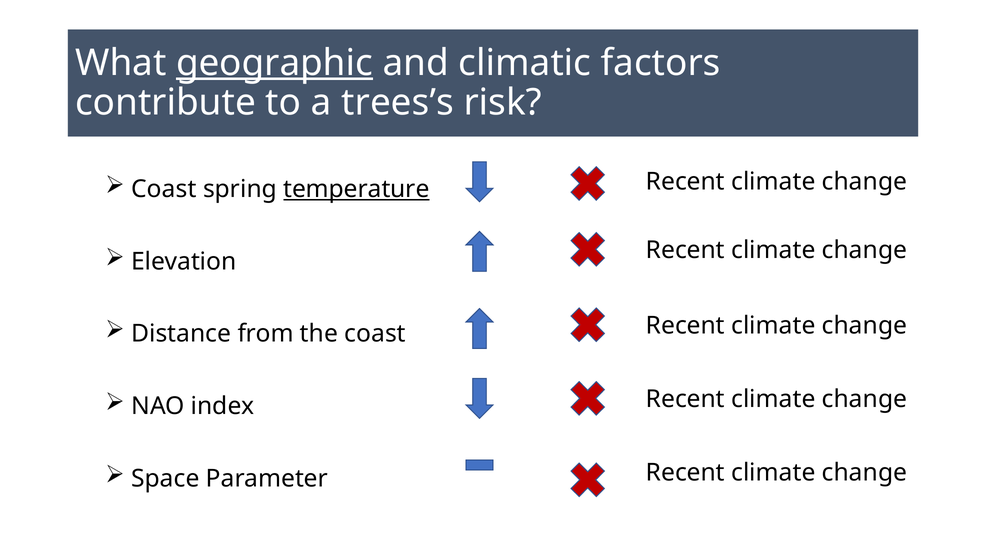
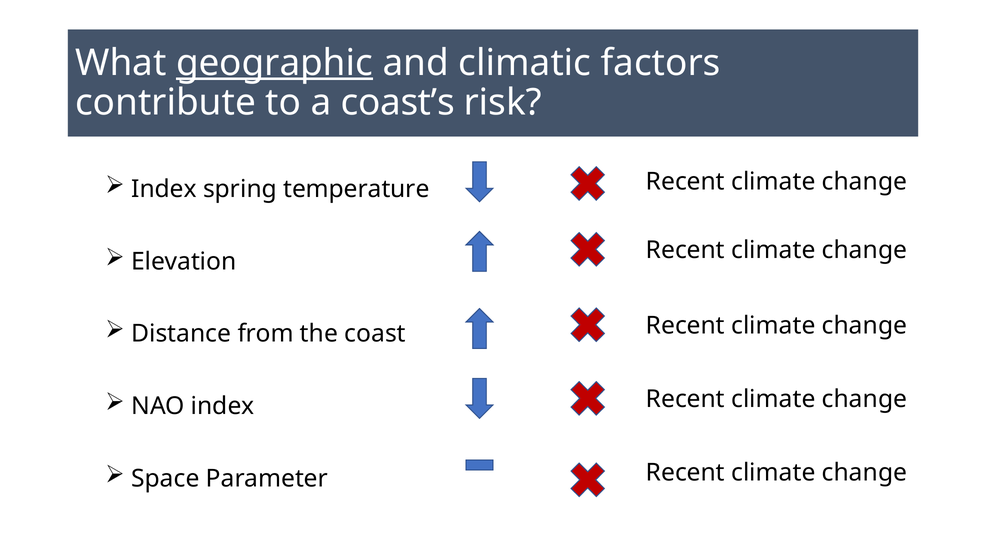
trees’s: trees’s -> coast’s (398, 103)
Coast: Coast -> Index (164, 189)
temperature underline: present -> none (356, 189)
